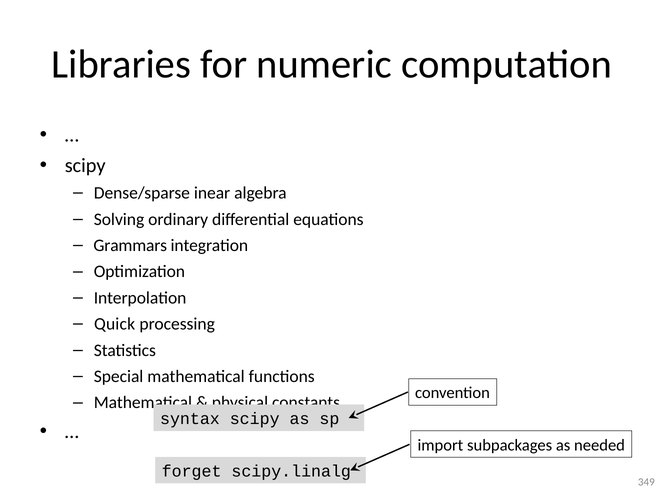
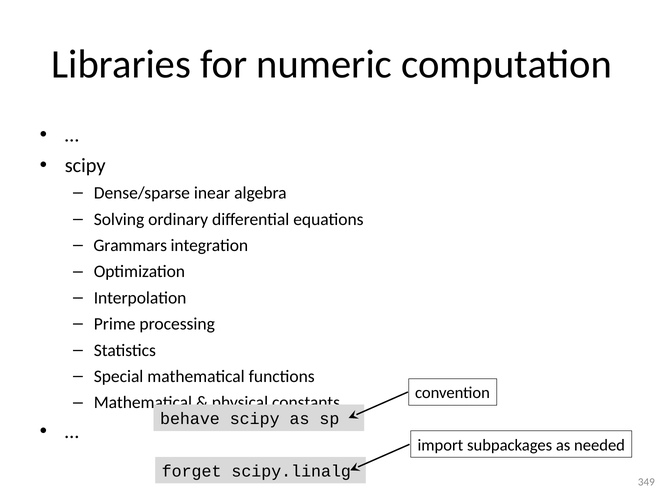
Quick: Quick -> Prime (115, 324)
syntax: syntax -> behave (190, 419)
